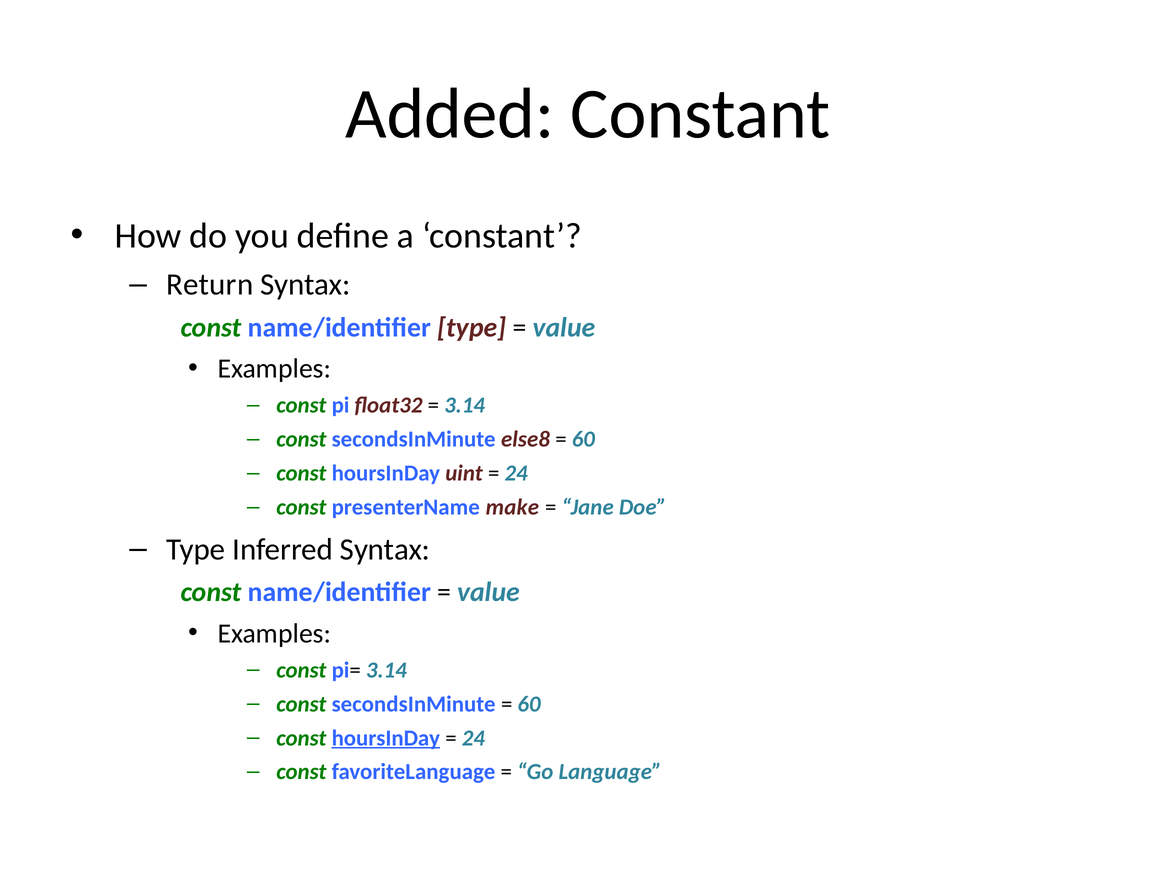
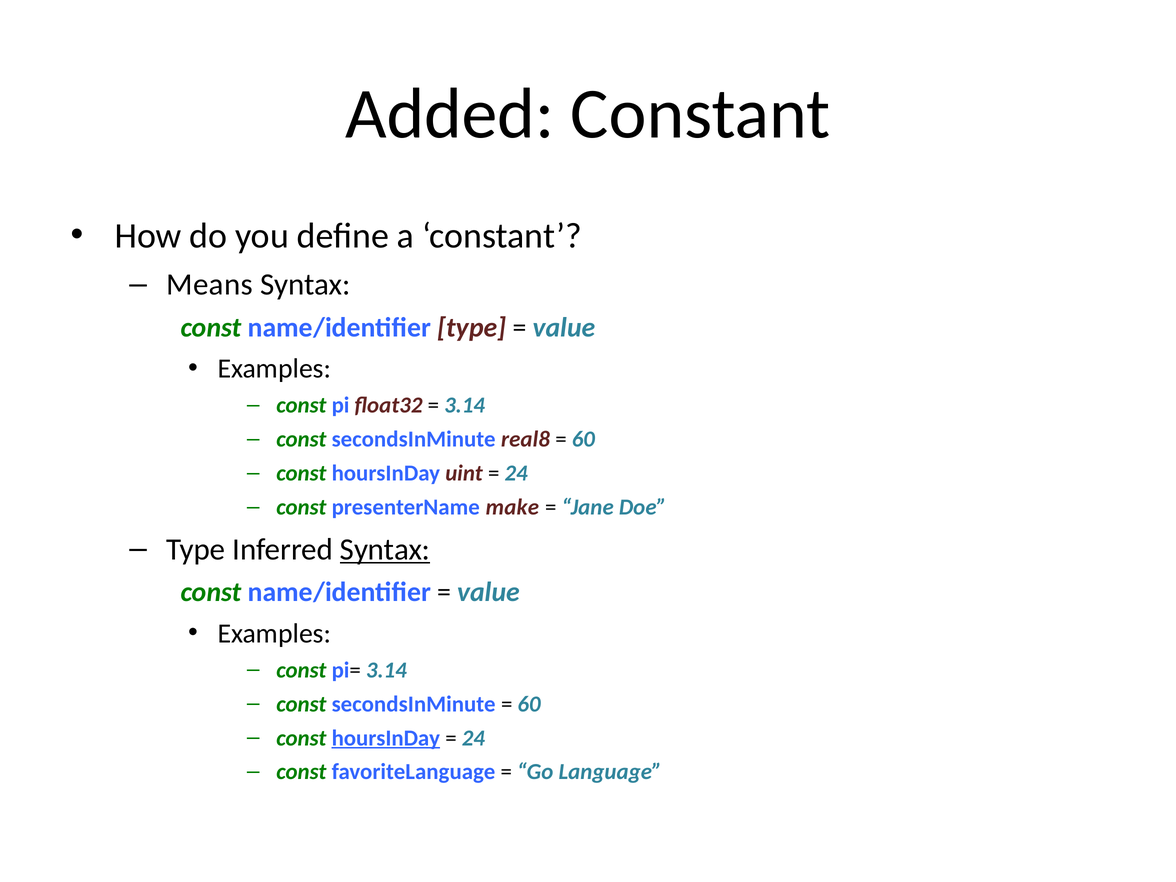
Return: Return -> Means (210, 285)
else8: else8 -> real8 (525, 439)
Syntax underline: none -> present (385, 549)
